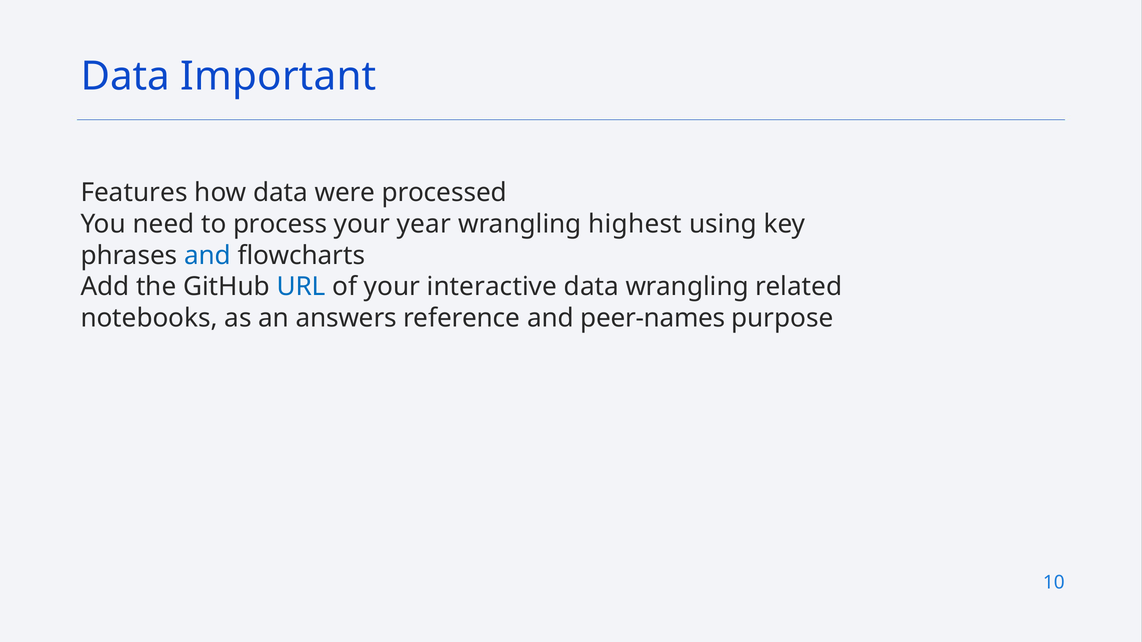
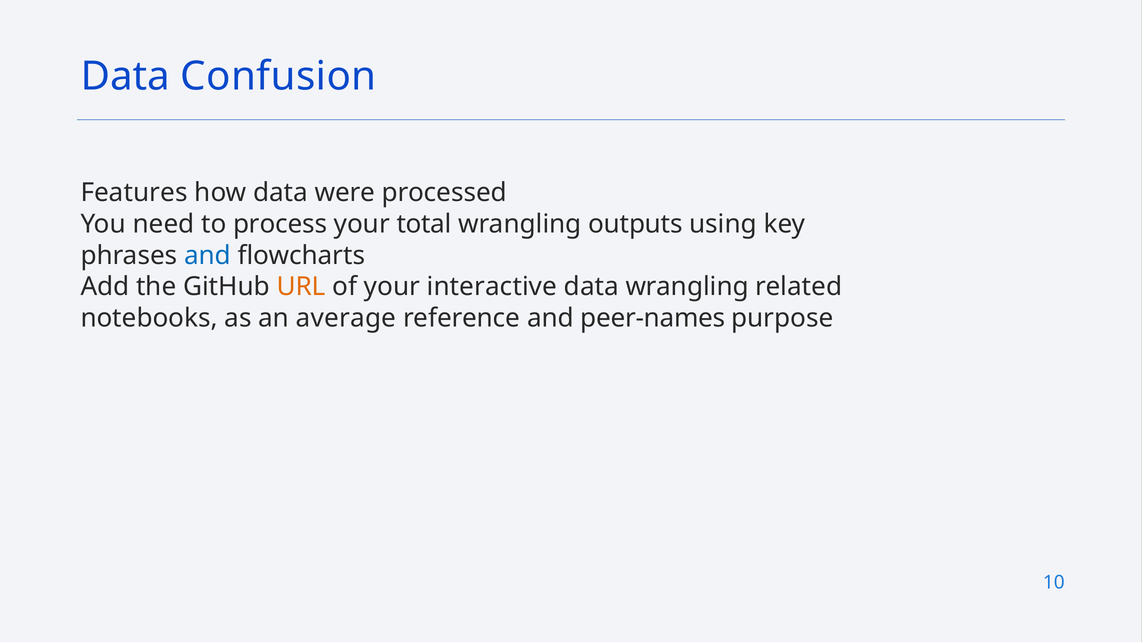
Important: Important -> Confusion (278, 76)
year: year -> total (424, 224)
highest: highest -> outputs (635, 224)
URL colour: blue -> orange (301, 287)
answers: answers -> average (346, 318)
